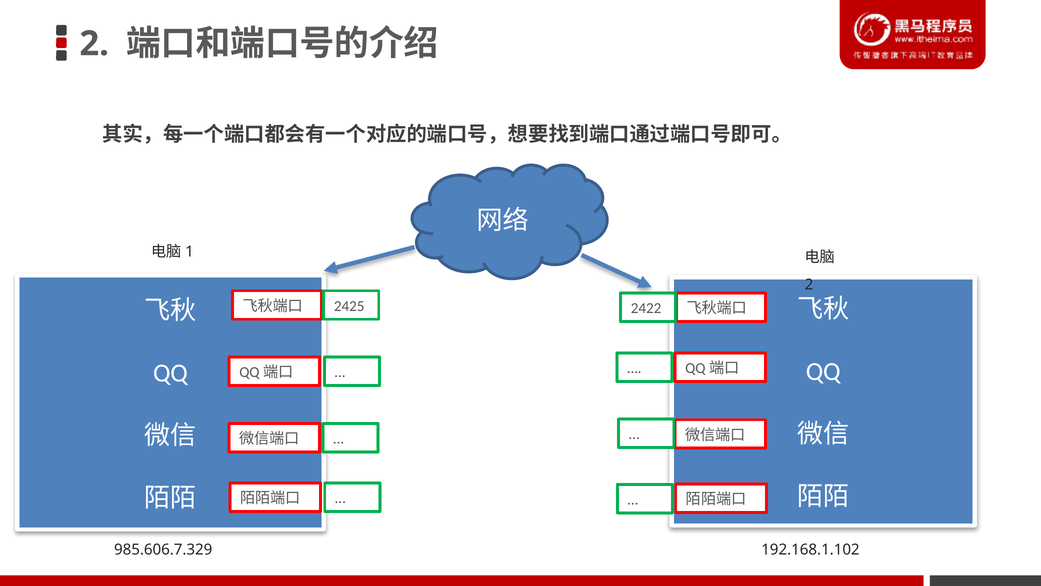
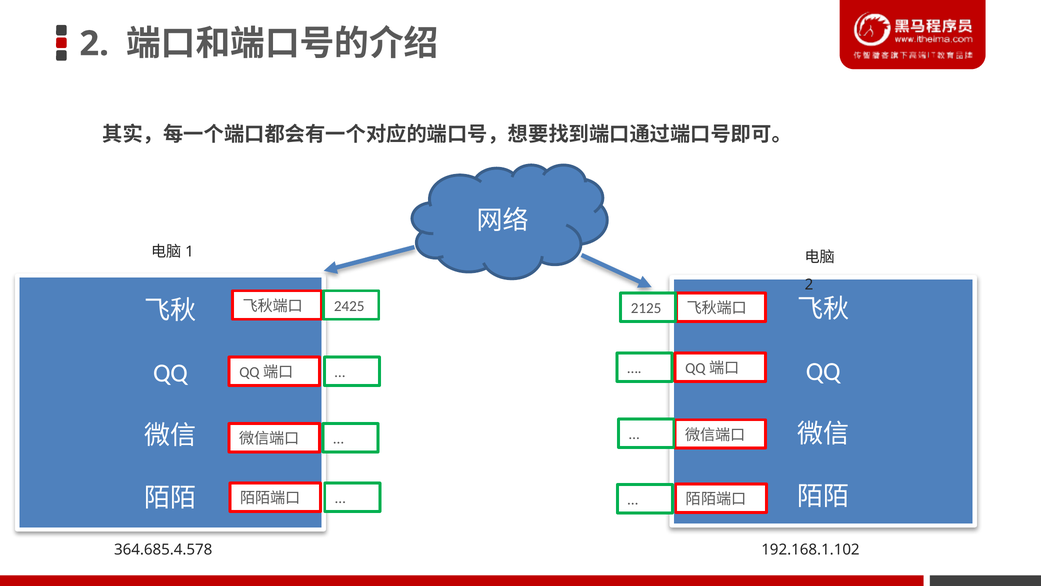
2422: 2422 -> 2125 (646, 308)
985.606.7.329: 985.606.7.329 -> 364.685.4.578 (163, 549)
